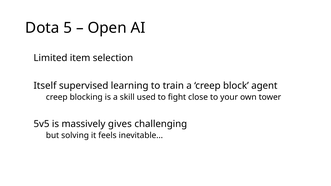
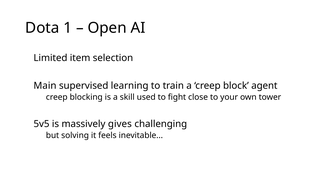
5: 5 -> 1 (68, 28)
Itself: Itself -> Main (45, 86)
